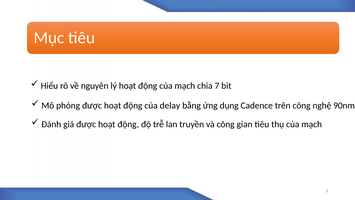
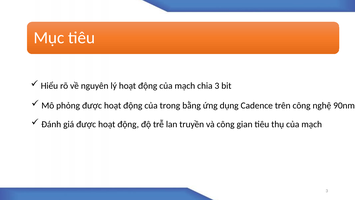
chia 7: 7 -> 3 (217, 86)
delay: delay -> trong (170, 105)
